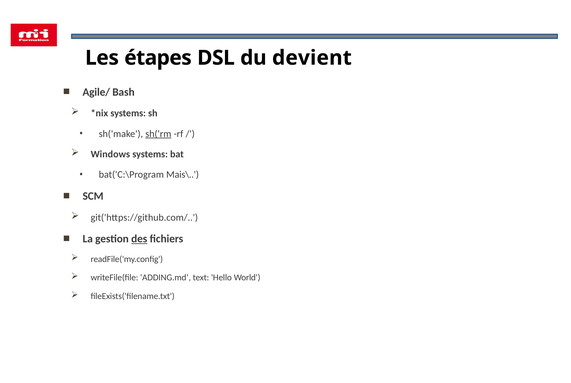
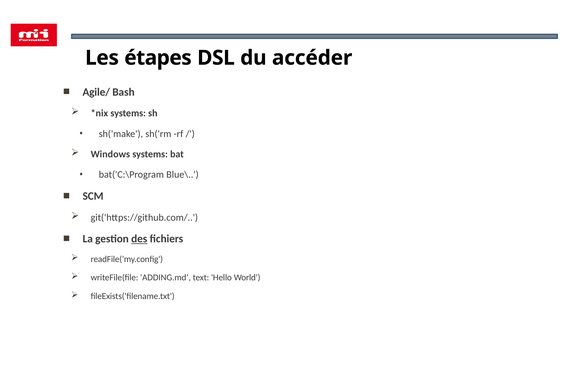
devient: devient -> accéder (312, 58)
sh('rm underline: present -> none (158, 134)
Mais\: Mais\ -> Blue\ (182, 174)
